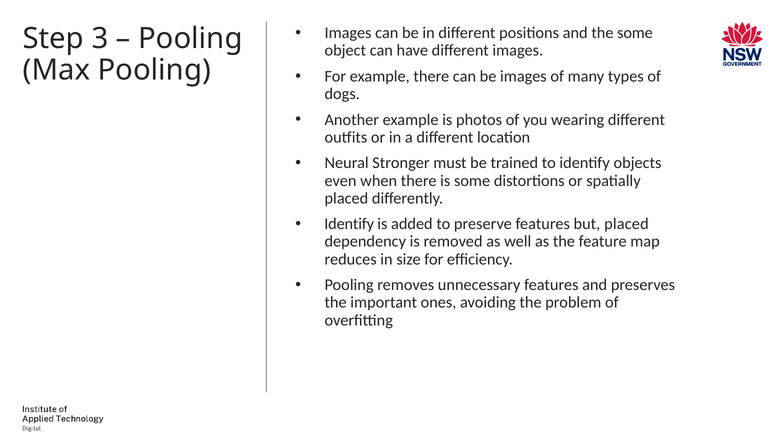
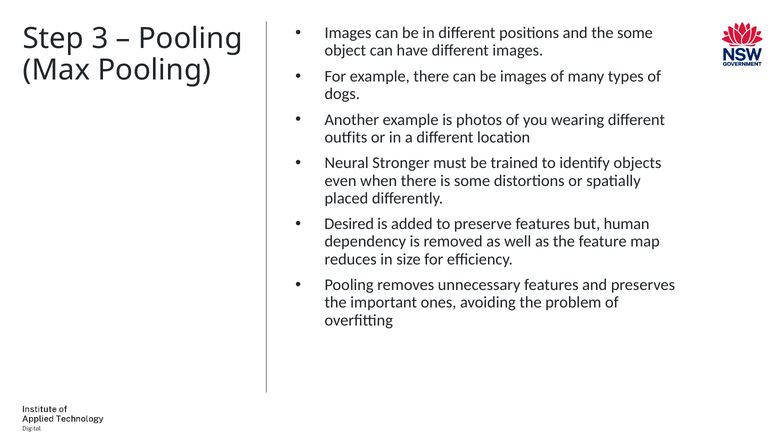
Identify: Identify -> Desired (349, 224)
but placed: placed -> human (627, 224)
